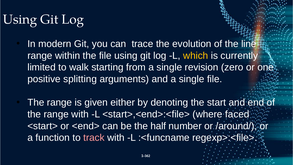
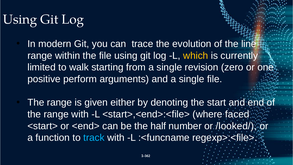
splitting: splitting -> perform (80, 79)
/around/: /around/ -> /looked/ (236, 126)
track colour: pink -> light blue (94, 138)
